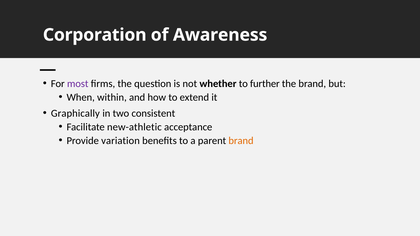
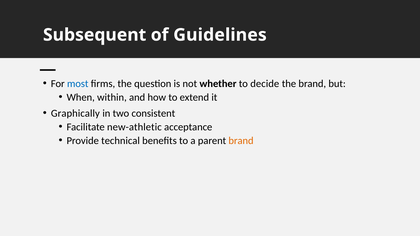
Corporation: Corporation -> Subsequent (95, 35)
Awareness: Awareness -> Guidelines (220, 35)
most colour: purple -> blue (78, 84)
further: further -> decide (265, 84)
variation: variation -> technical (121, 141)
